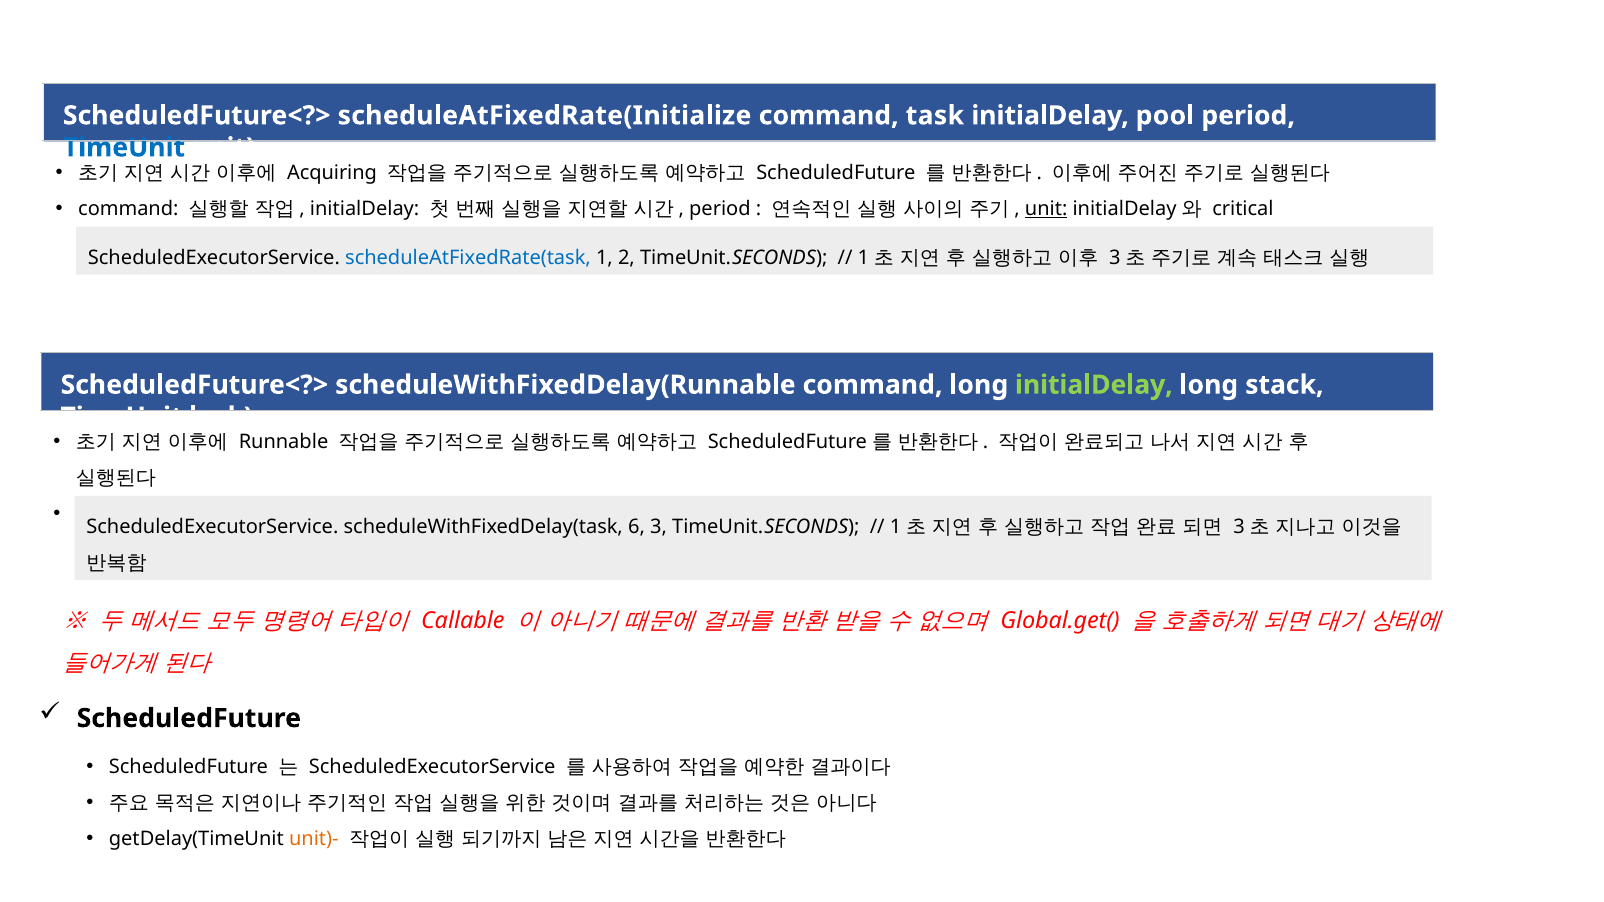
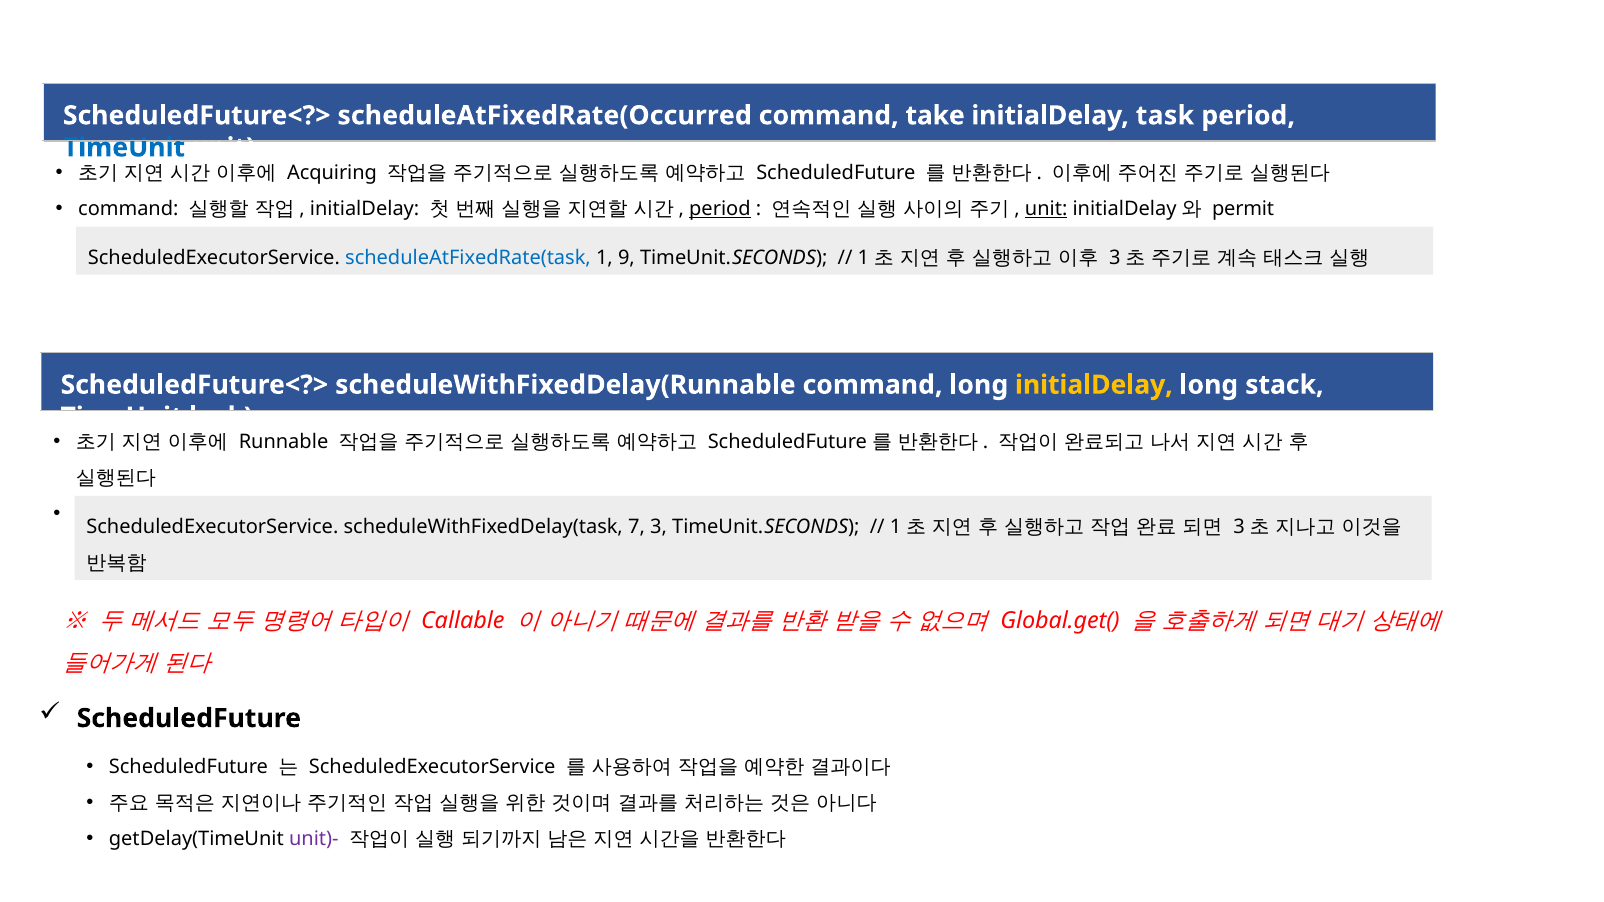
scheduleAtFixedRate(Initialize: scheduleAtFixedRate(Initialize -> scheduleAtFixedRate(Occurred (545, 116)
task: task -> take (935, 116)
pool: pool -> task (1165, 116)
period underline: none -> present (720, 209)
critical: critical -> permit (1243, 209)
2: 2 -> 9 (626, 258)
initialDelay colour: light green -> yellow (1094, 385)
6: 6 -> 7 (636, 527)
unit)- colour: orange -> purple (314, 839)
